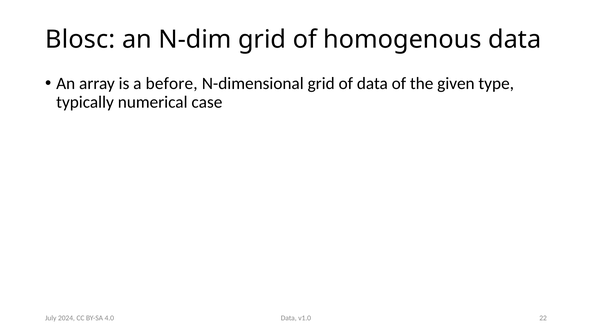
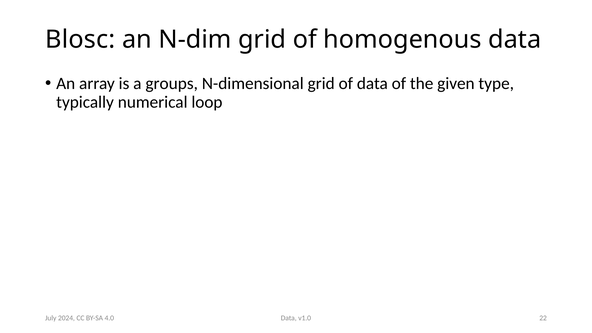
before: before -> groups (172, 84)
case: case -> loop (207, 102)
